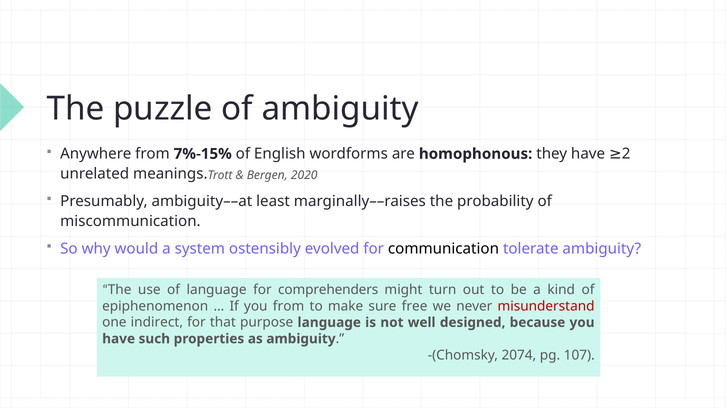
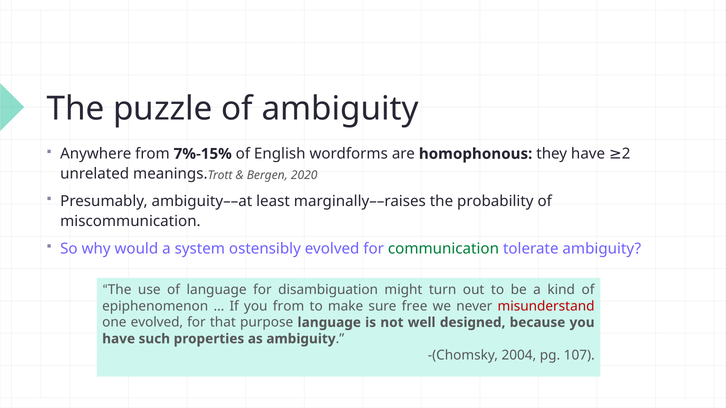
communication colour: black -> green (443, 249)
comprehenders: comprehenders -> disambiguation (328, 290)
one indirect: indirect -> evolved (157, 323)
2074: 2074 -> 2004 (519, 355)
